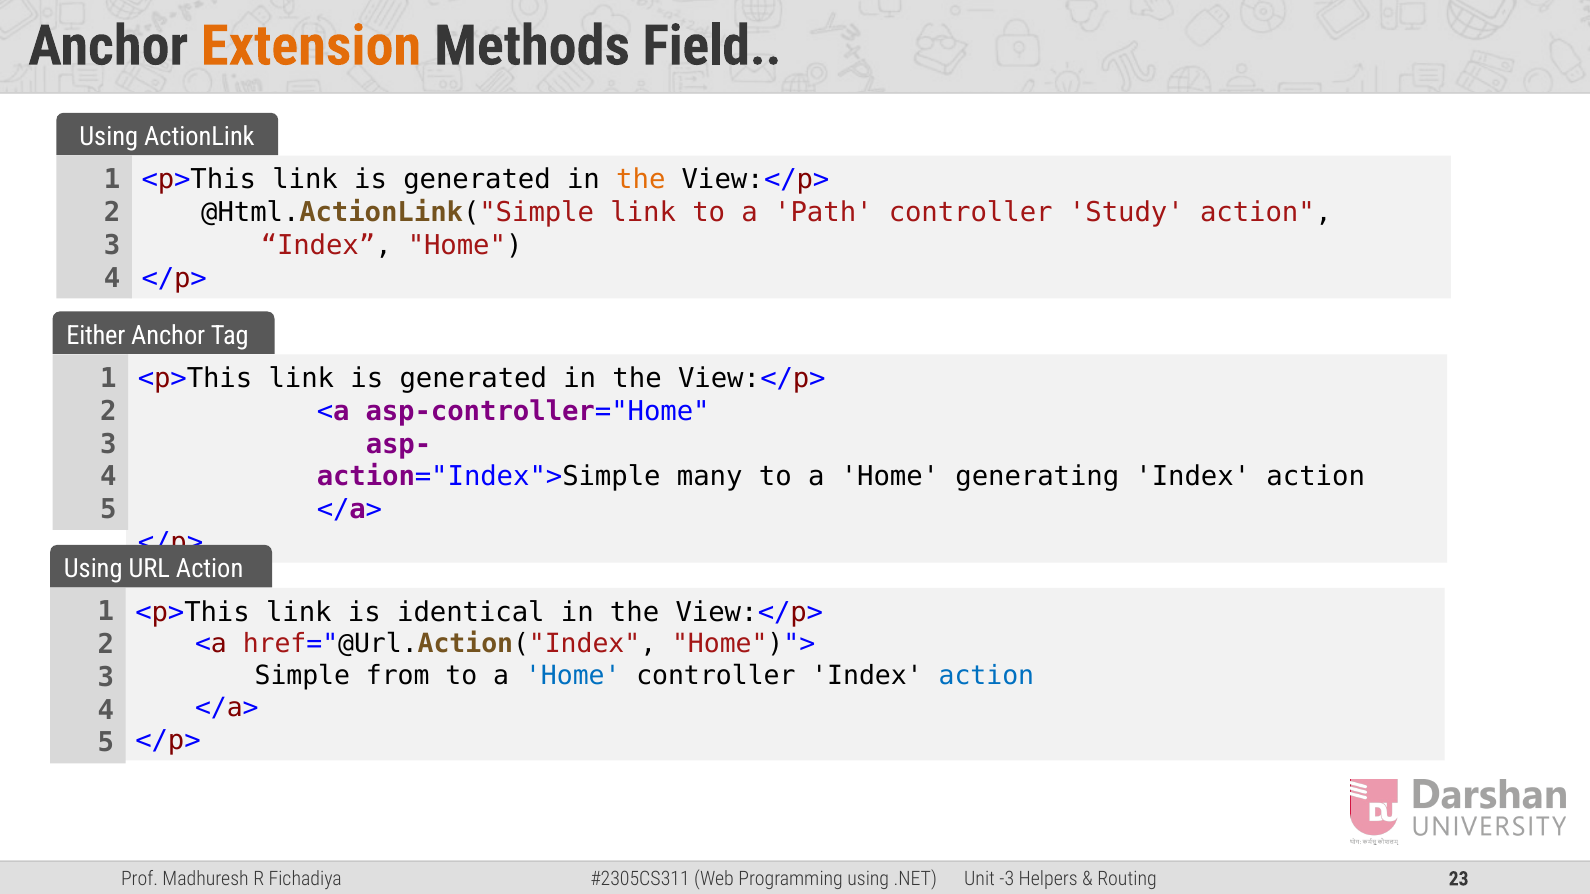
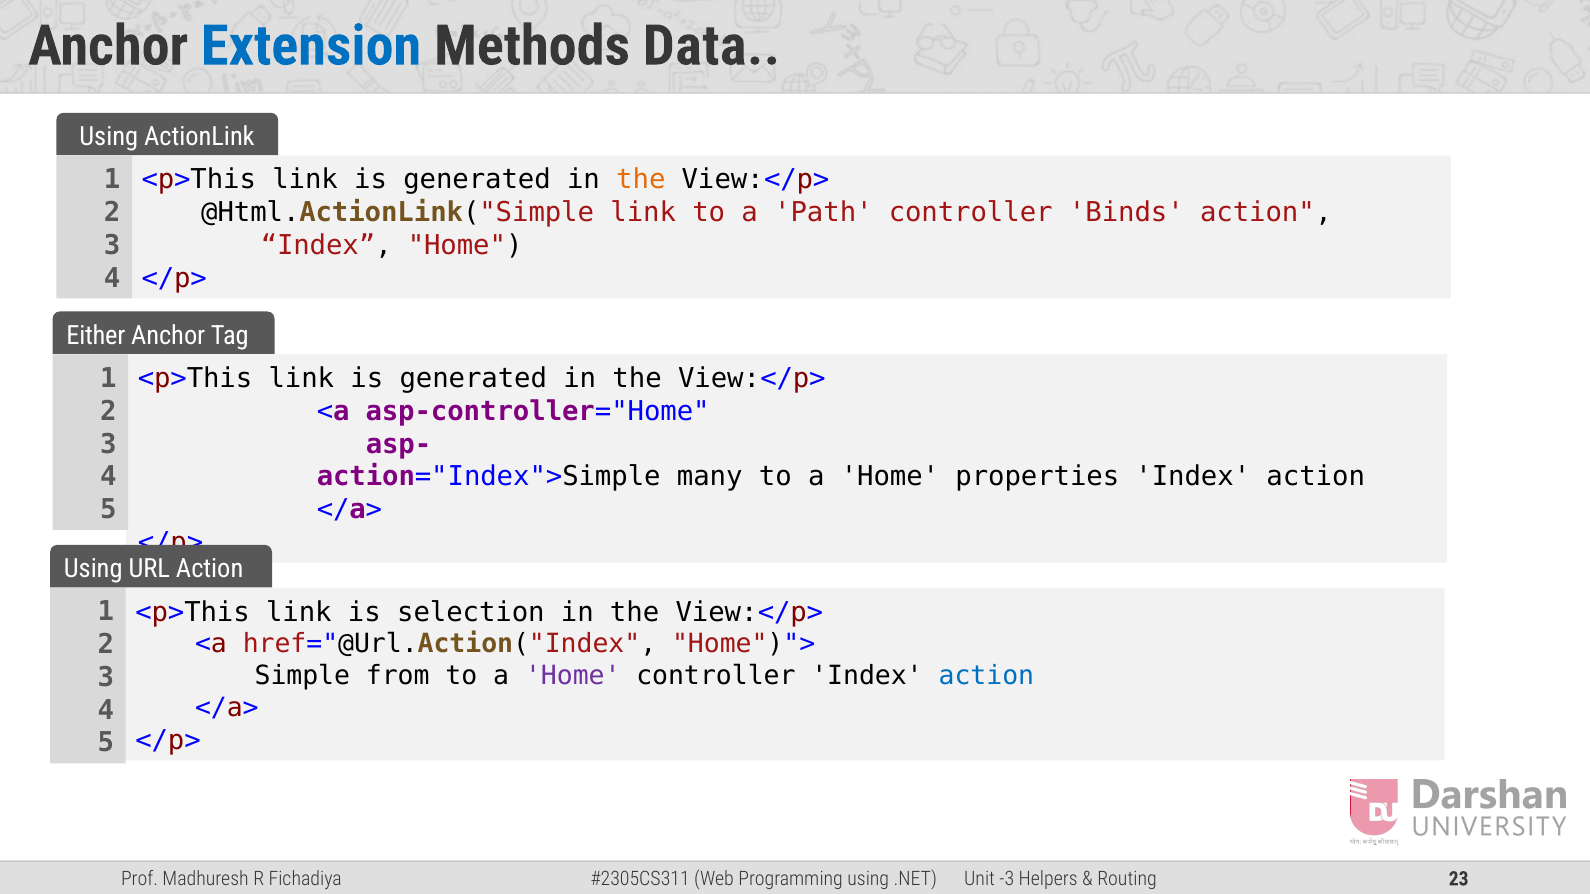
Extension colour: orange -> blue (311, 46)
Field: Field -> Data (712, 46)
Study: Study -> Binds (1126, 213)
generating: generating -> properties (1037, 477)
identical: identical -> selection (471, 612)
Home colour: blue -> purple (573, 676)
